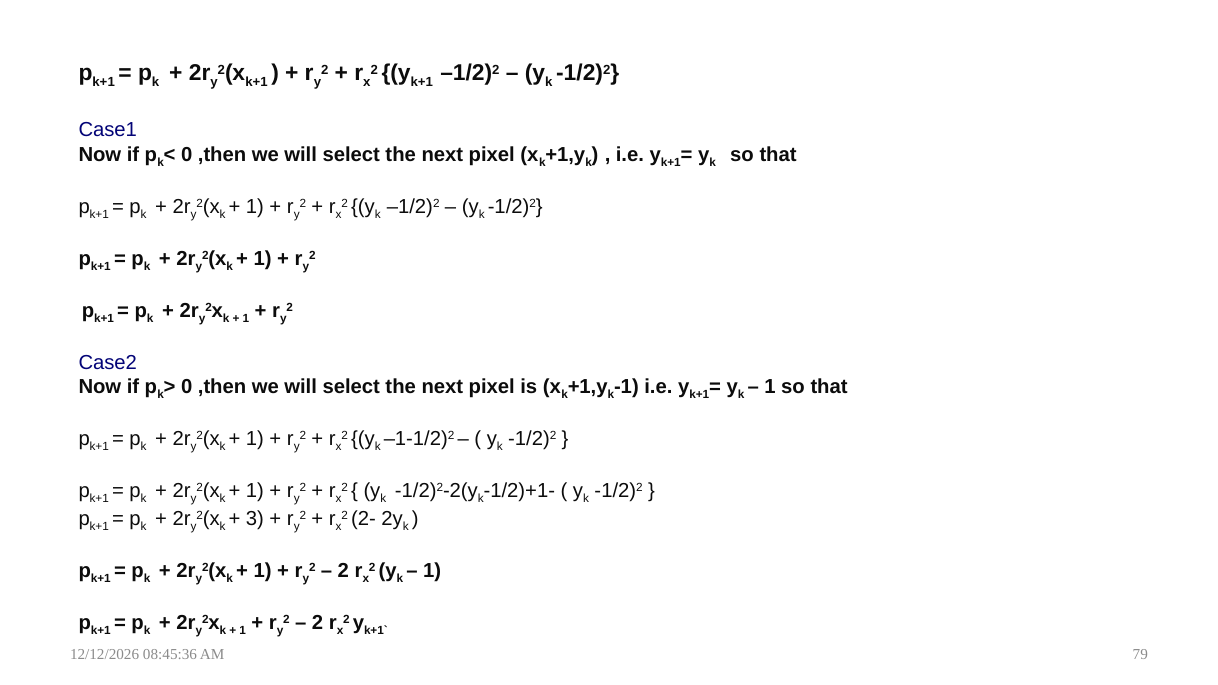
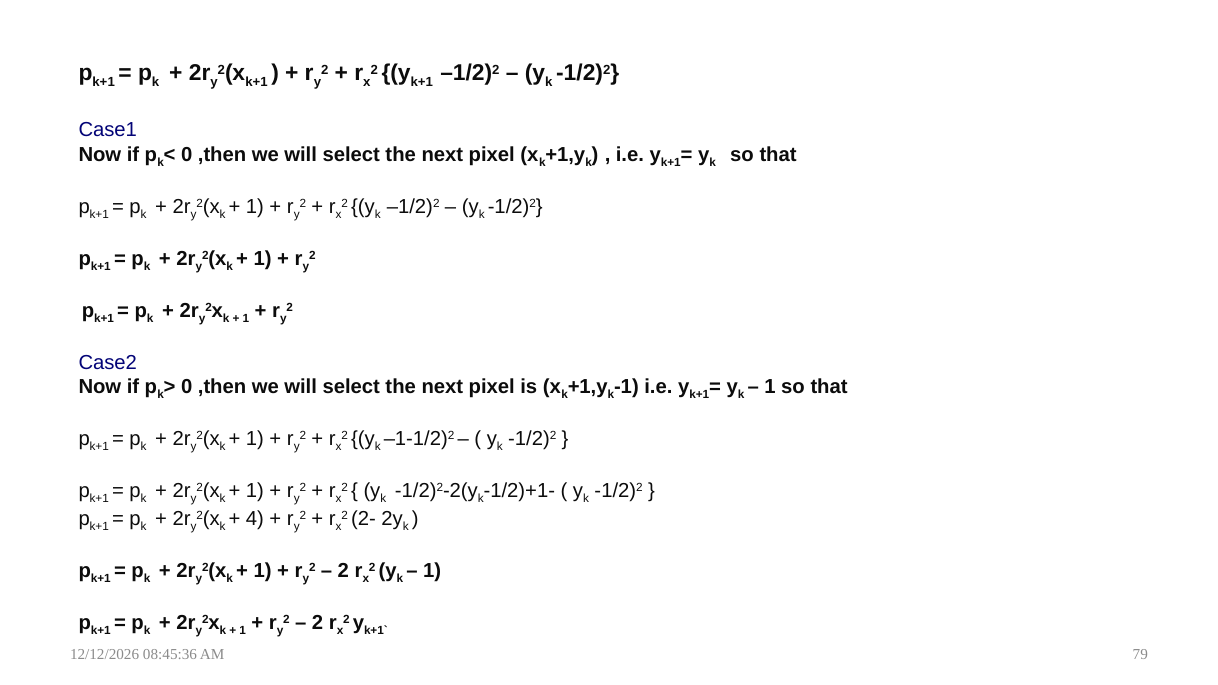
3: 3 -> 4 (255, 519)
